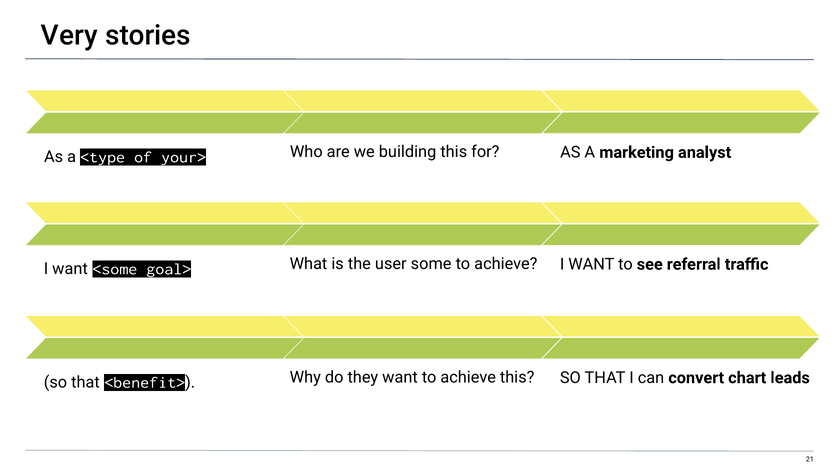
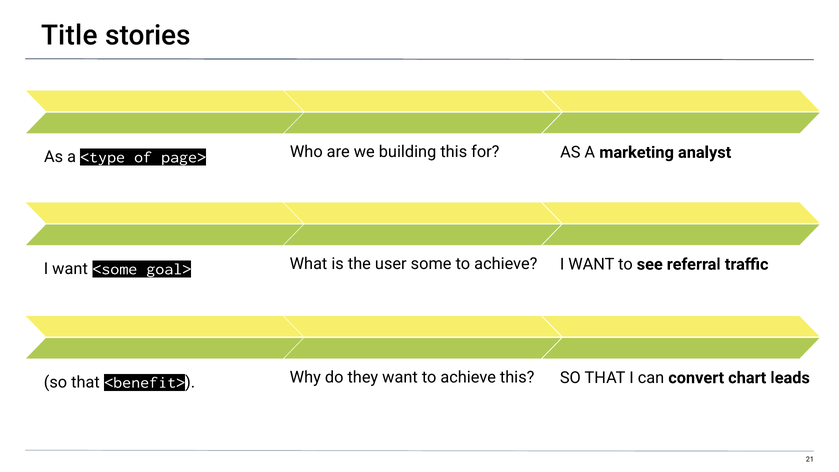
Very: Very -> Title (69, 36)
your>: your> -> page> (184, 157)
